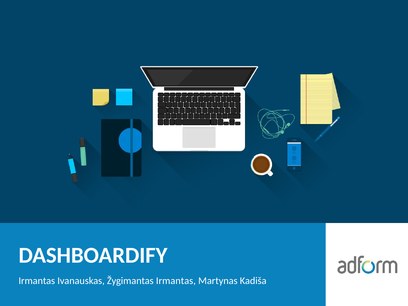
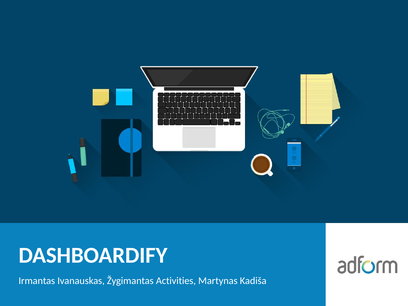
Žygimantas Irmantas: Irmantas -> Activities (176, 281)
